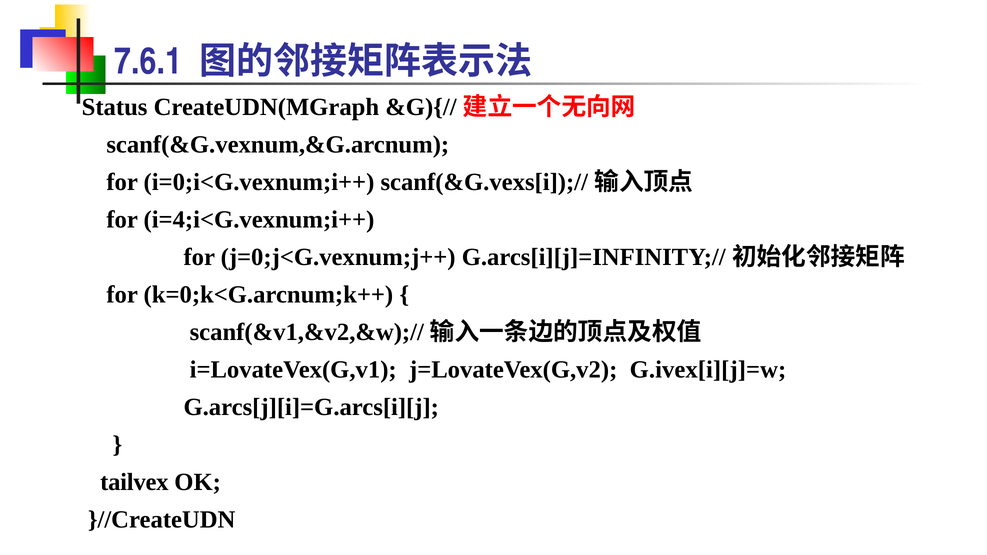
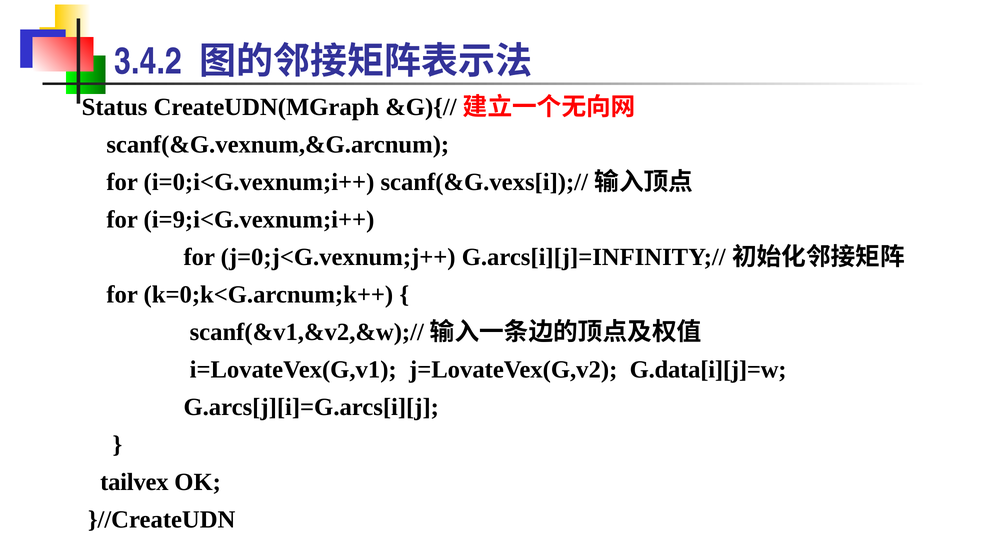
7.6.1: 7.6.1 -> 3.4.2 (148, 62)
i=4;i<G.vexnum;i++: i=4;i<G.vexnum;i++ -> i=9;i<G.vexnum;i++ (259, 220)
G.ivex[i][j]=w: G.ivex[i][j]=w -> G.data[i][j]=w (708, 370)
